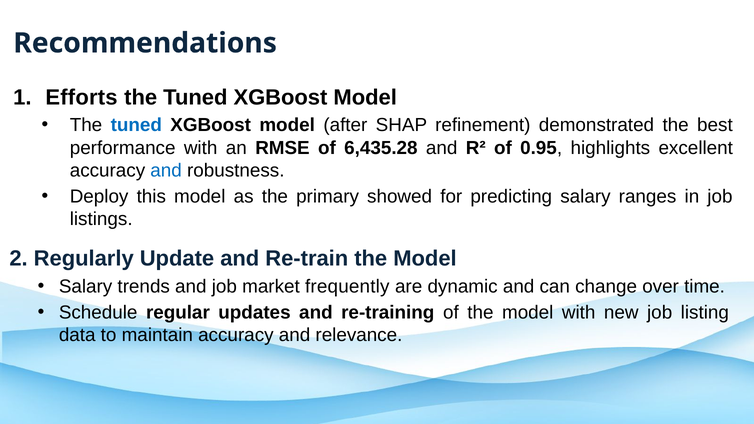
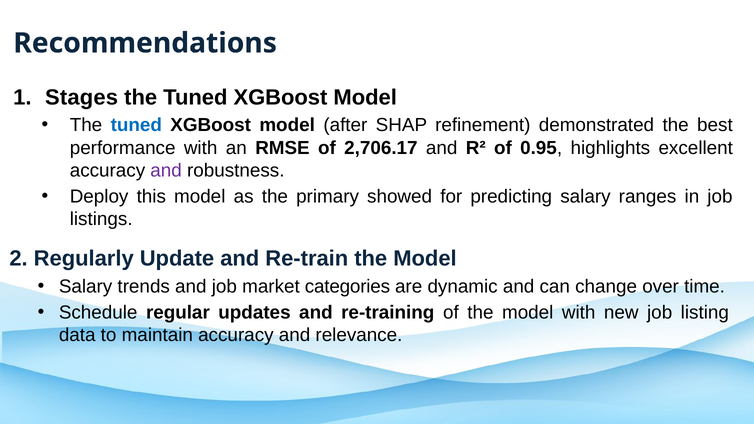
Efforts: Efforts -> Stages (82, 97)
6,435.28: 6,435.28 -> 2,706.17 (381, 148)
and colour: blue -> purple (166, 170)
frequently: frequently -> categories (347, 286)
